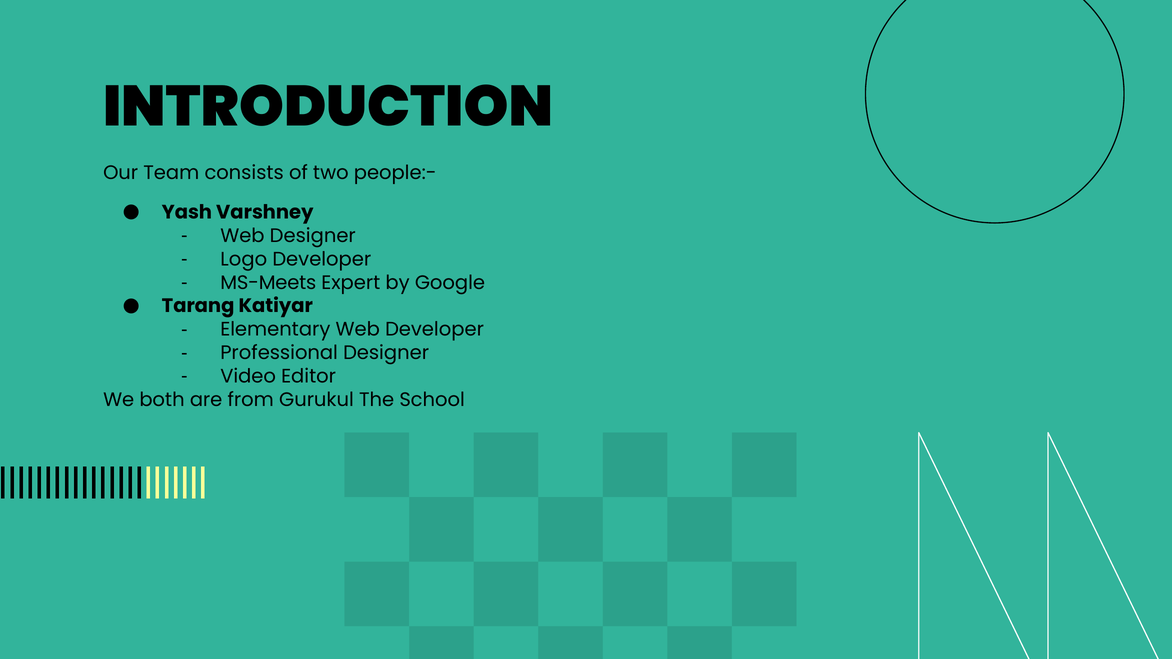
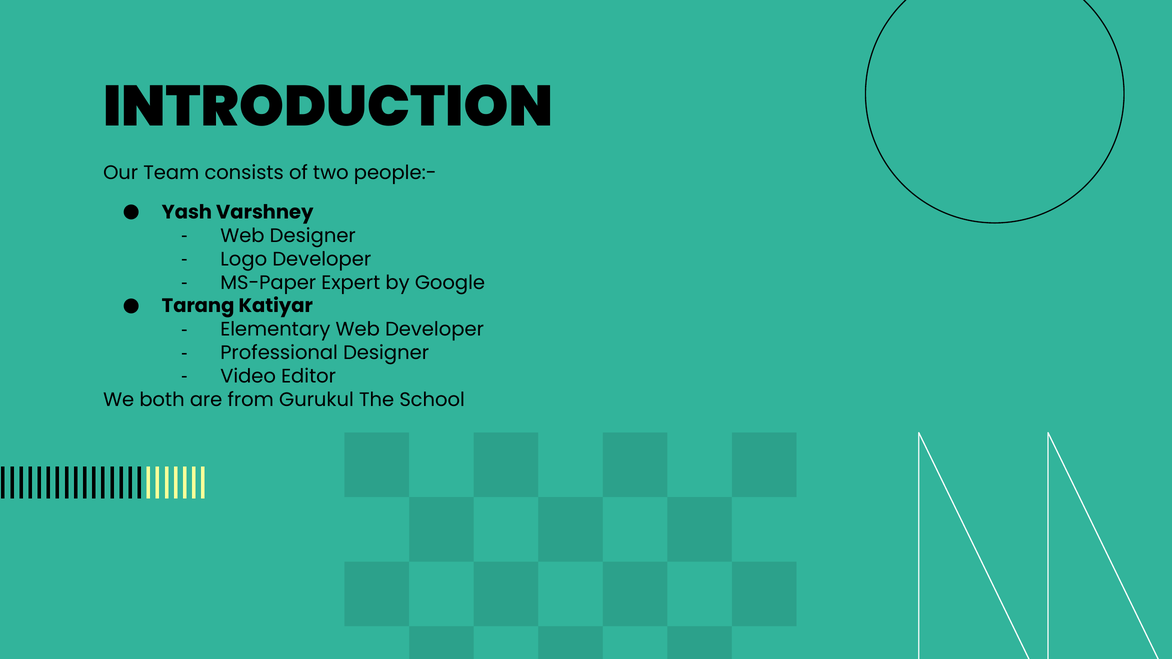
MS-Meets: MS-Meets -> MS-Paper (268, 283)
